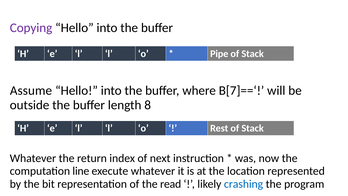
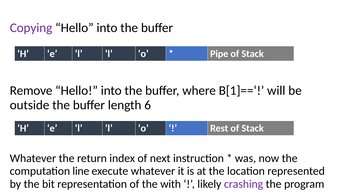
Assume: Assume -> Remove (31, 90)
B[7]==‘: B[7]==‘ -> B[1]==‘ (241, 90)
8: 8 -> 6 (148, 105)
read: read -> with (171, 184)
crashing colour: blue -> purple (244, 184)
